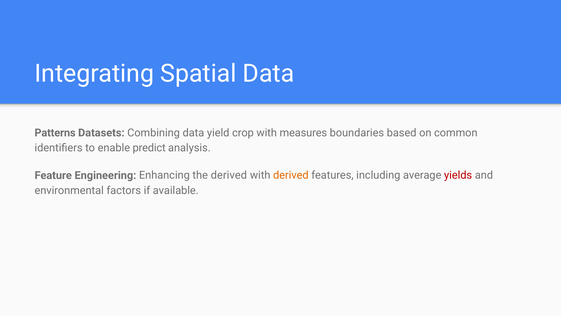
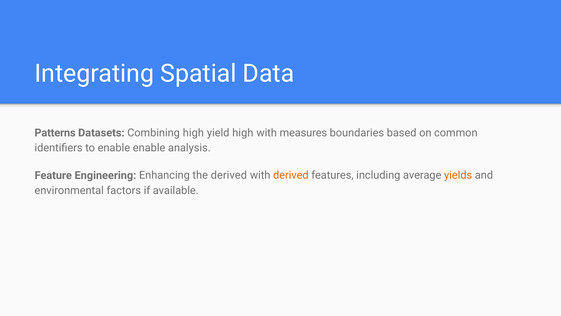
Combining data: data -> high (193, 133)
yield crop: crop -> high (243, 133)
enable predict: predict -> enable (149, 148)
yields colour: red -> orange (458, 175)
